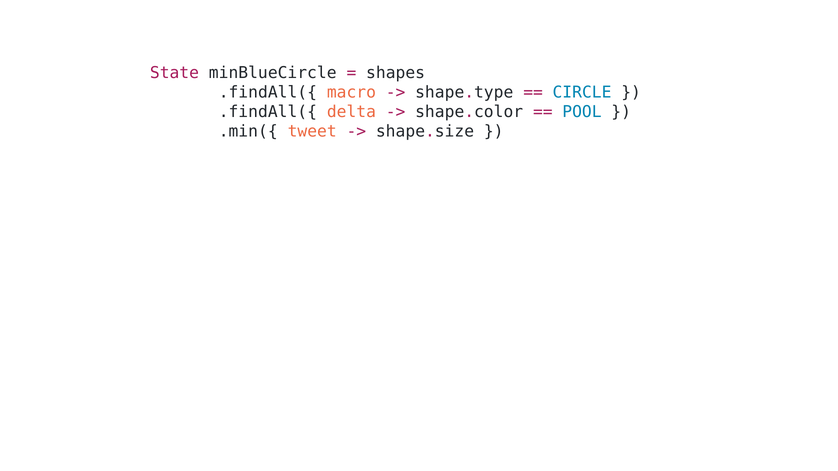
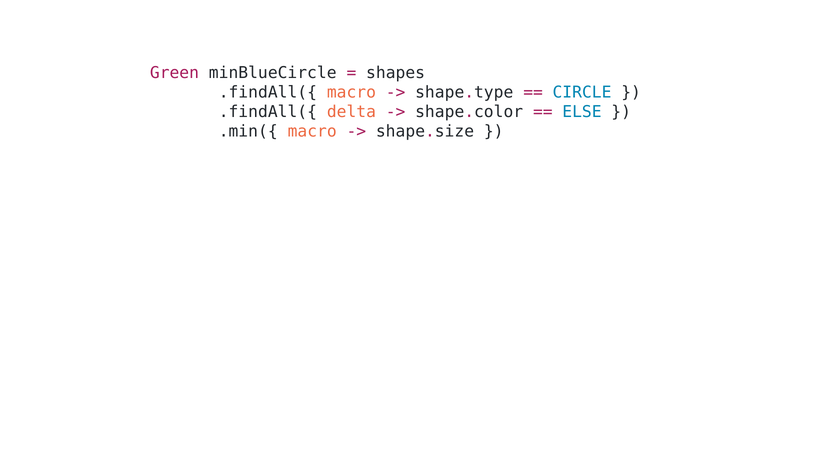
State: State -> Green (174, 73)
POOL: POOL -> ELSE (582, 112)
.min({ tweet: tweet -> macro (312, 131)
